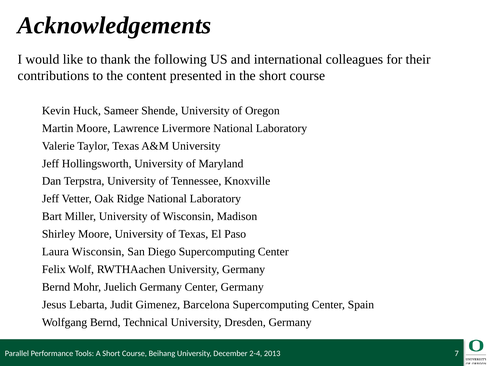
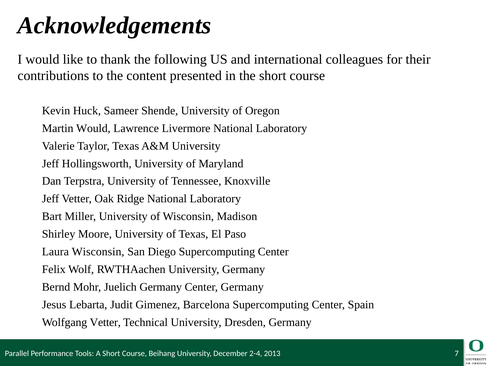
Martin Moore: Moore -> Would (93, 128)
Wolfgang Bernd: Bernd -> Vetter (105, 322)
